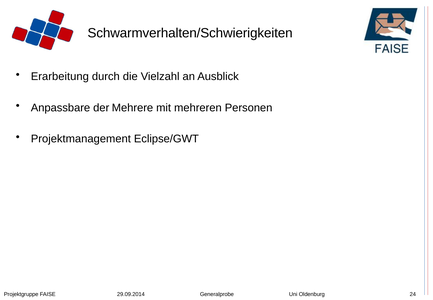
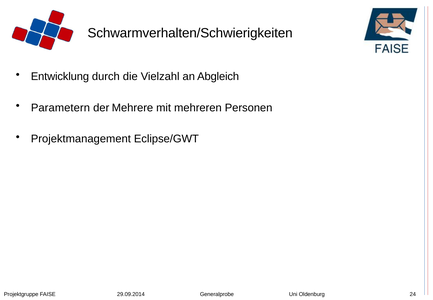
Erarbeitung: Erarbeitung -> Entwicklung (60, 77)
Ausblick: Ausblick -> Abgleich (218, 77)
Anpassbare: Anpassbare -> Parametern (60, 108)
